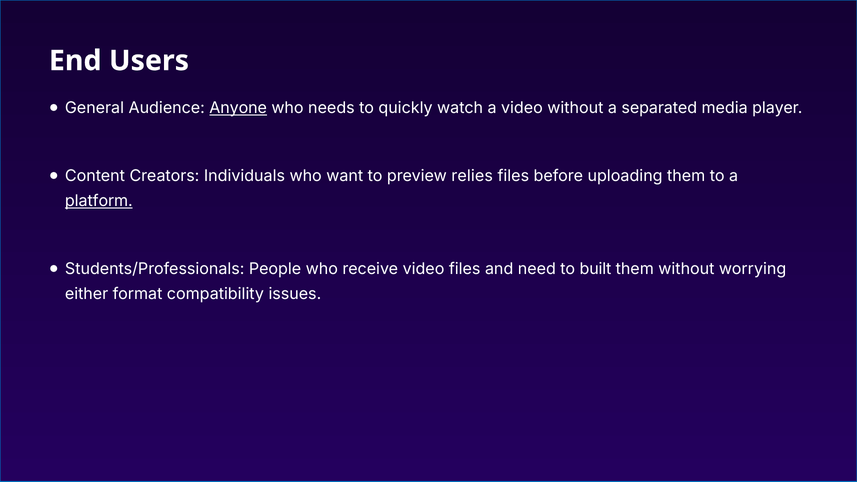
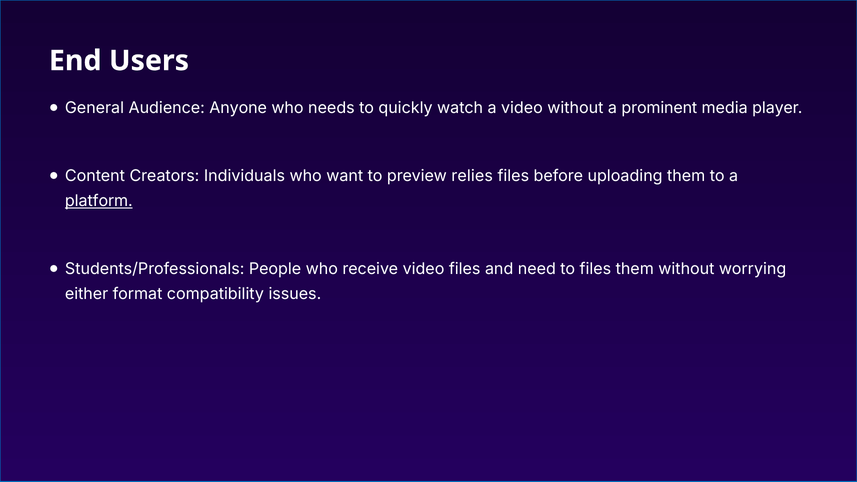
Anyone underline: present -> none (238, 108)
separated: separated -> prominent (659, 108)
to built: built -> files (595, 269)
